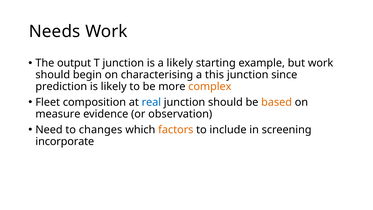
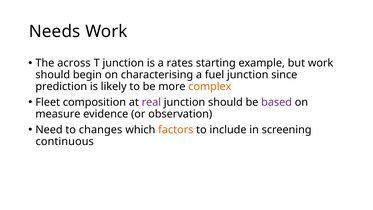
output: output -> across (74, 63)
a likely: likely -> rates (180, 63)
this: this -> fuel (215, 75)
real colour: blue -> purple (151, 102)
based colour: orange -> purple (277, 102)
incorporate: incorporate -> continuous (65, 141)
